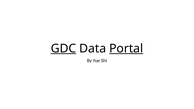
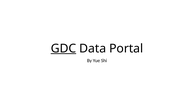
Portal underline: present -> none (126, 48)
